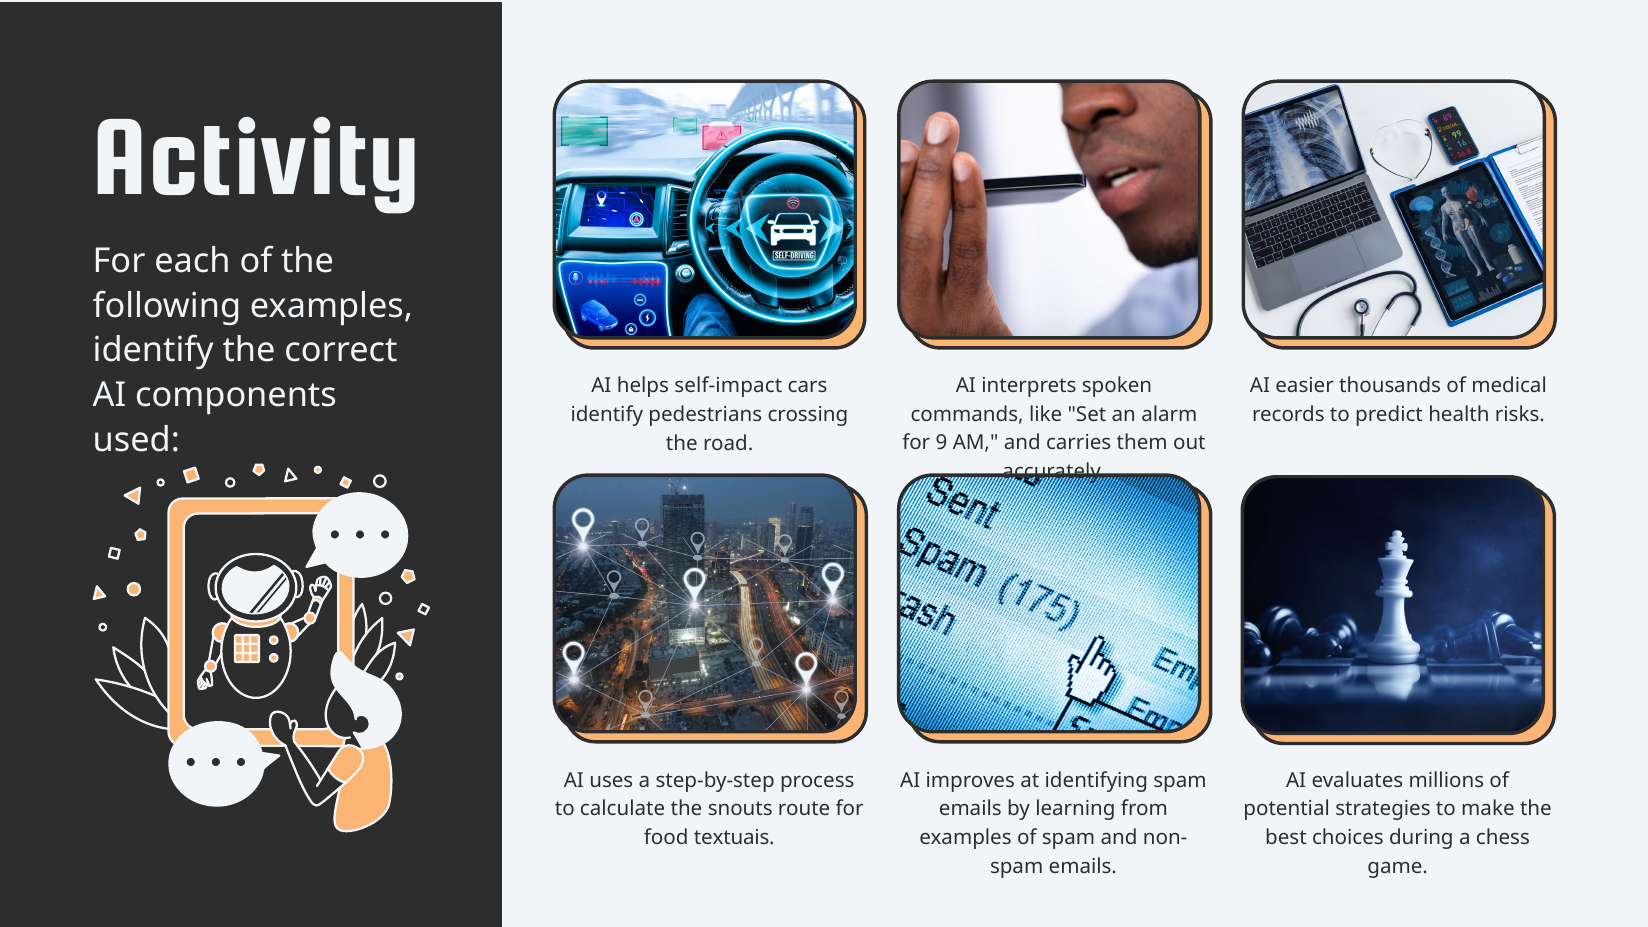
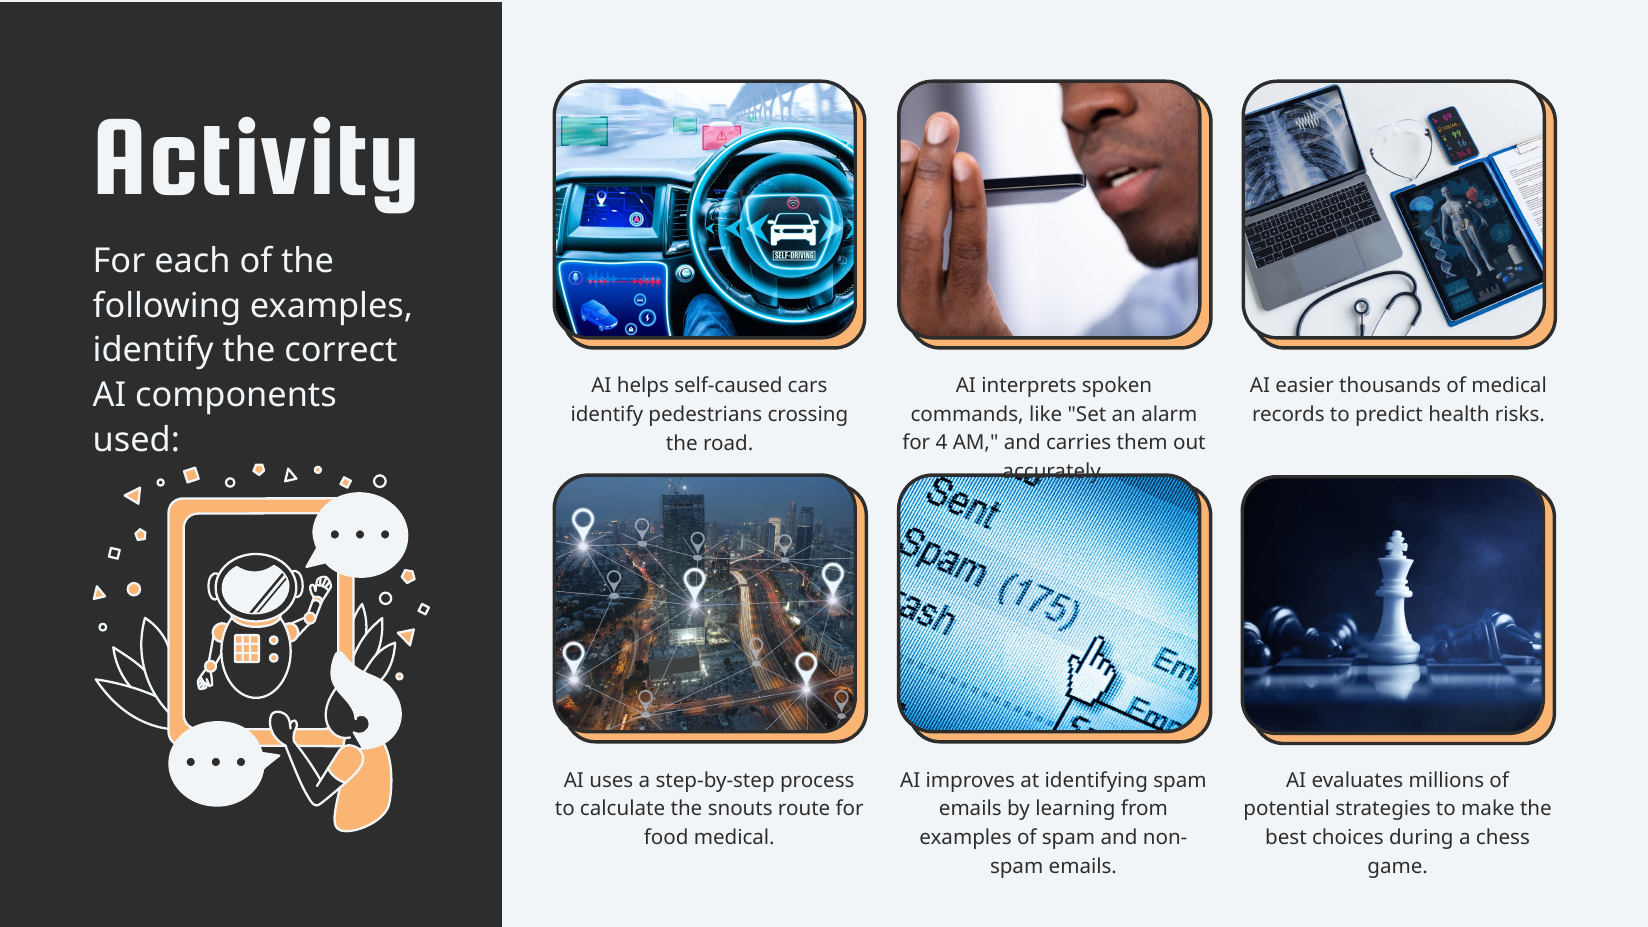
self-impact: self-impact -> self-caused (728, 386)
9: 9 -> 4 (942, 443)
food textuais: textuais -> medical (734, 838)
